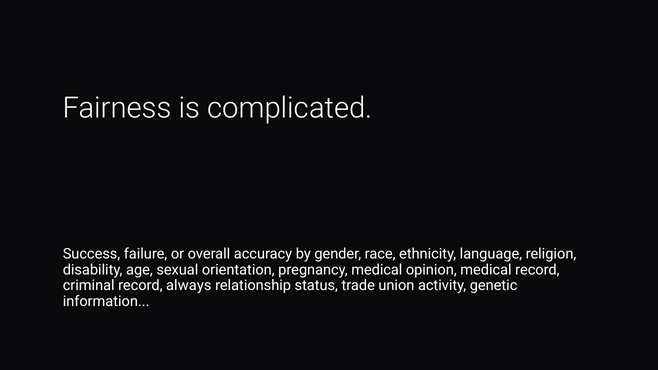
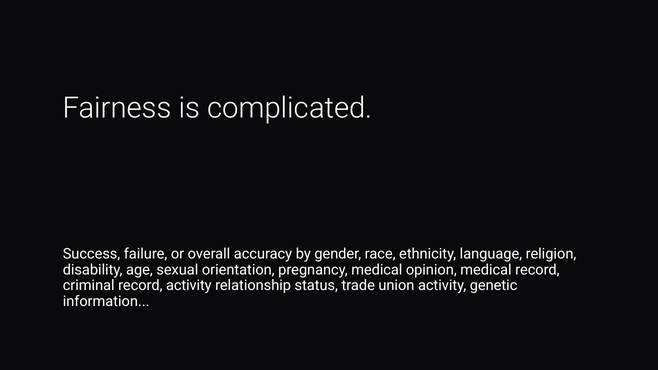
record always: always -> activity (189, 286)
